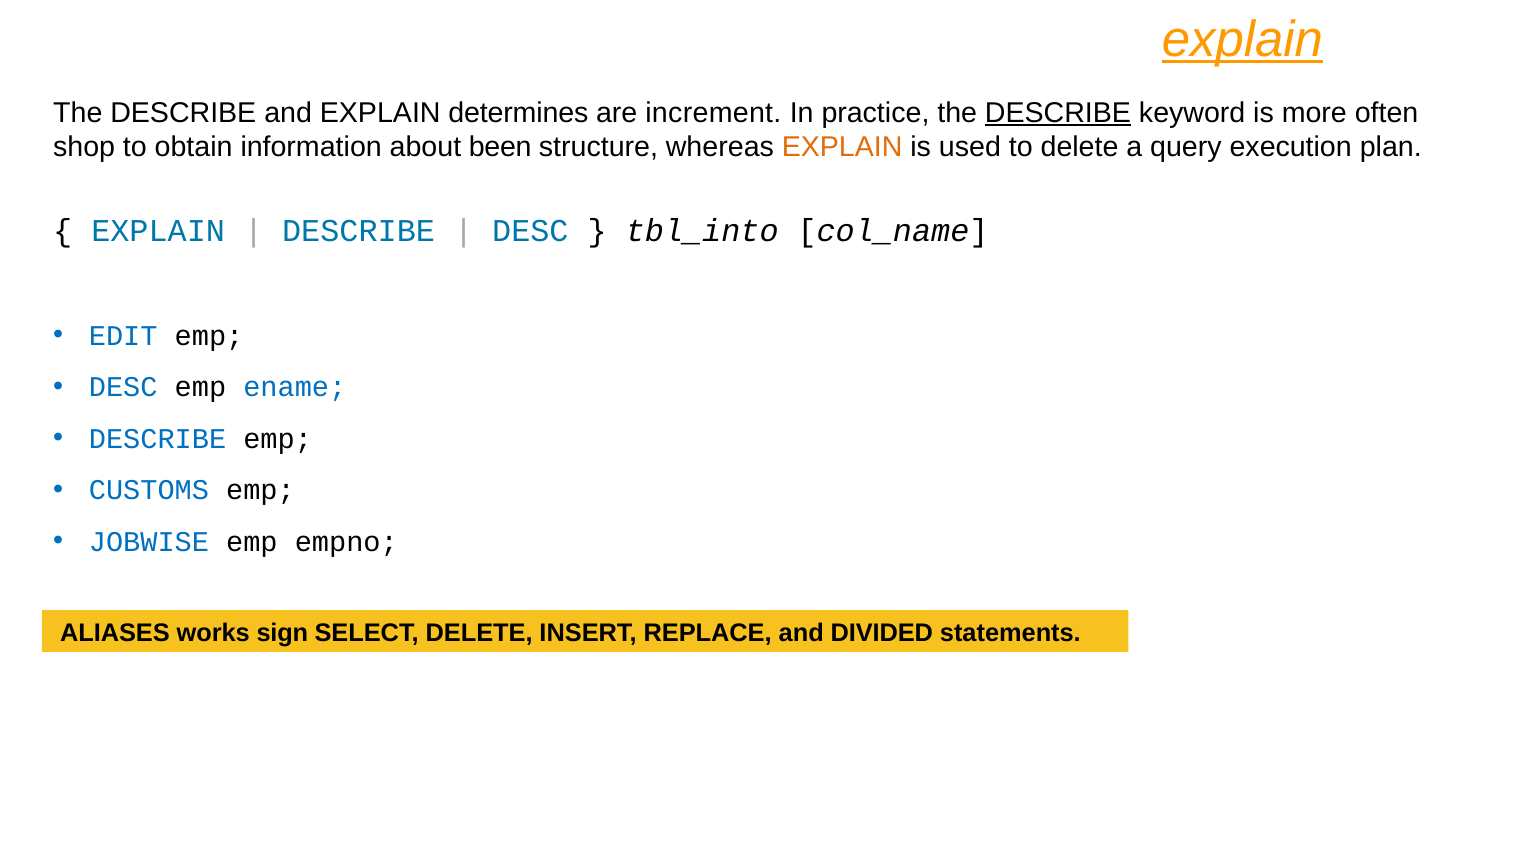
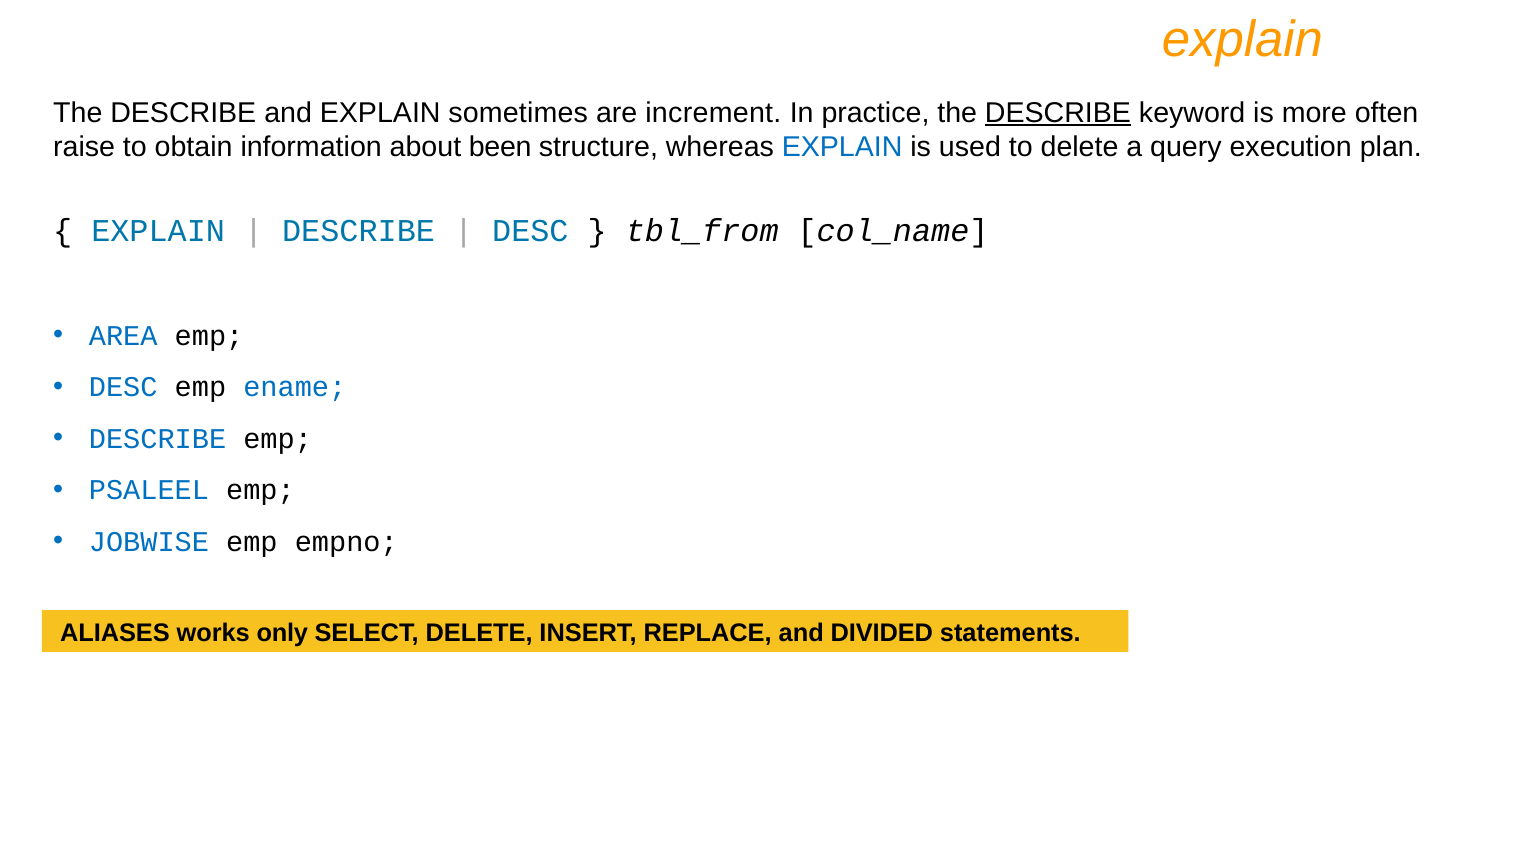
explain underline: present -> none (1242, 40)
determines: determines -> sometimes (518, 113)
shop: shop -> raise (84, 147)
EXPLAIN colour: orange -> blue (842, 147)
tbl_into: tbl_into -> tbl_from (702, 231)
EDIT: EDIT -> AREA (123, 336)
CUSTOMS: CUSTOMS -> PSALEEL (149, 490)
sign: sign -> only (282, 633)
